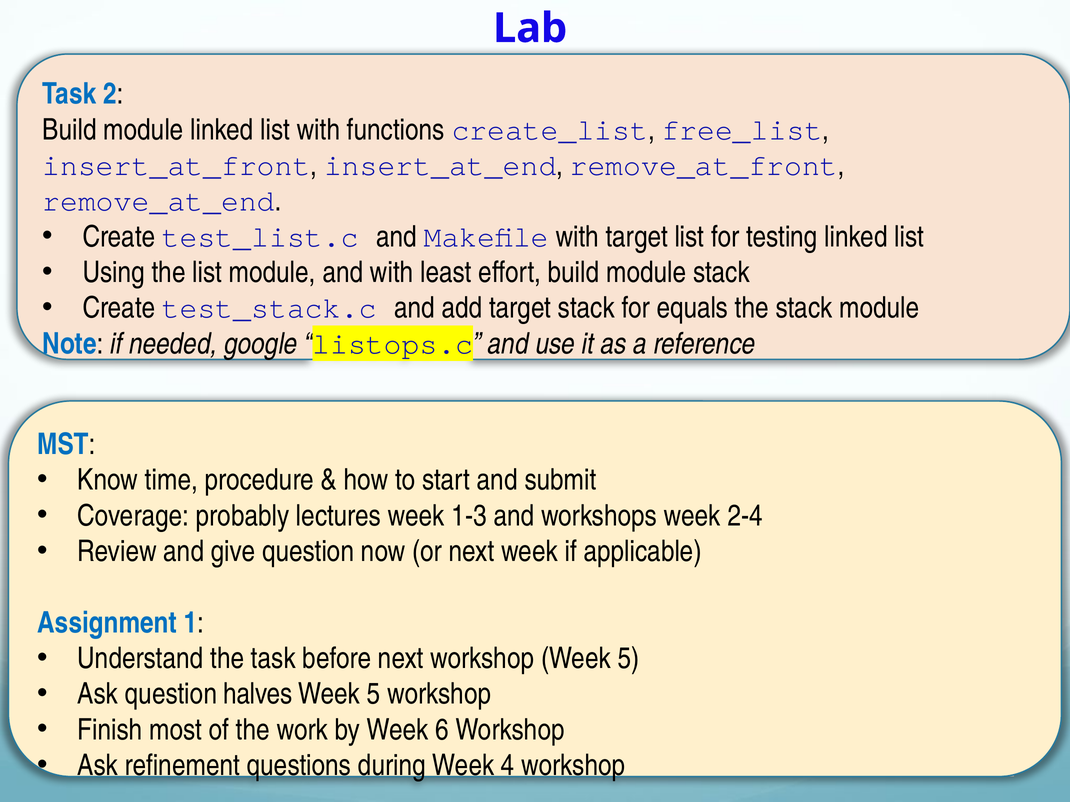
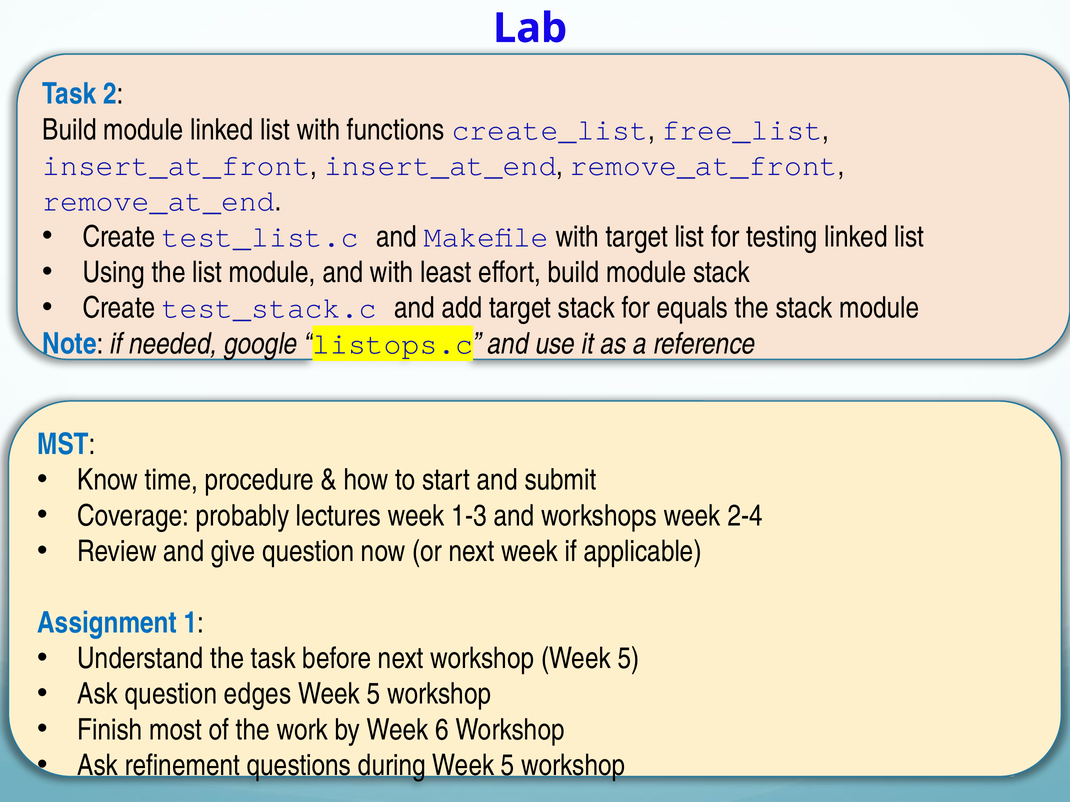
halves: halves -> edges (258, 695)
during Week 4: 4 -> 5 (508, 766)
